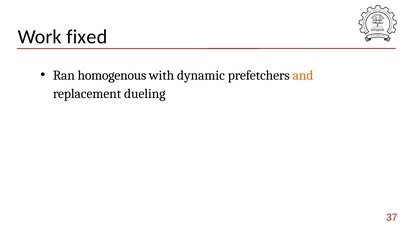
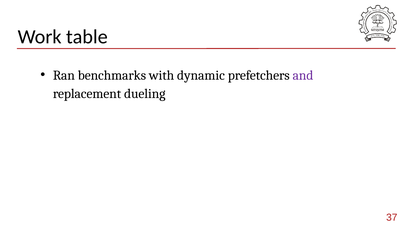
fixed: fixed -> table (87, 37)
homogenous: homogenous -> benchmarks (112, 75)
and colour: orange -> purple (303, 75)
